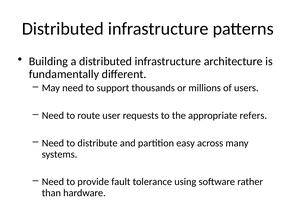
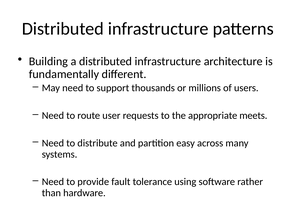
refers: refers -> meets (253, 116)
